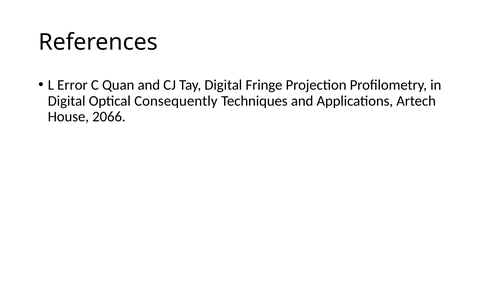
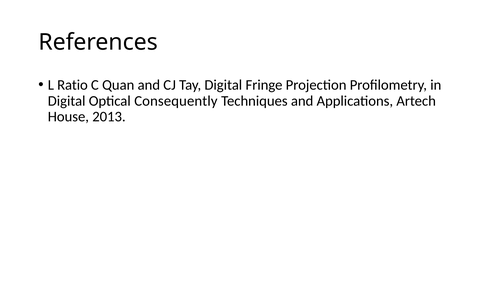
Error: Error -> Ratio (73, 85)
2066: 2066 -> 2013 (109, 117)
